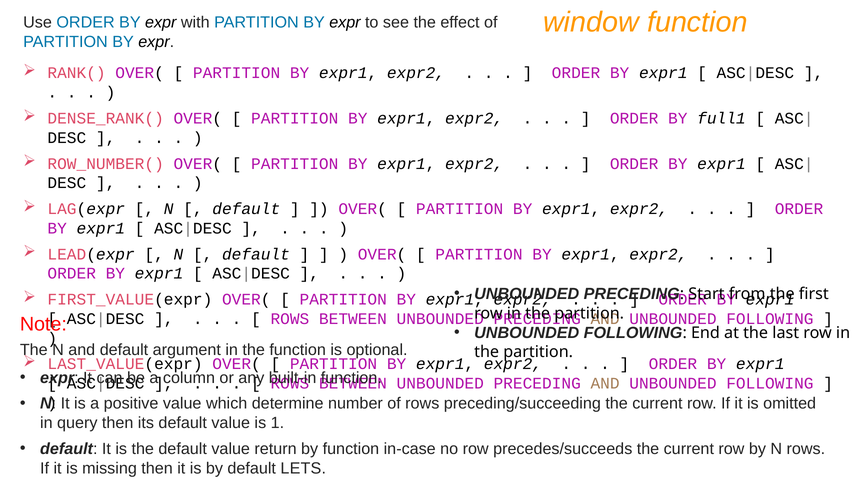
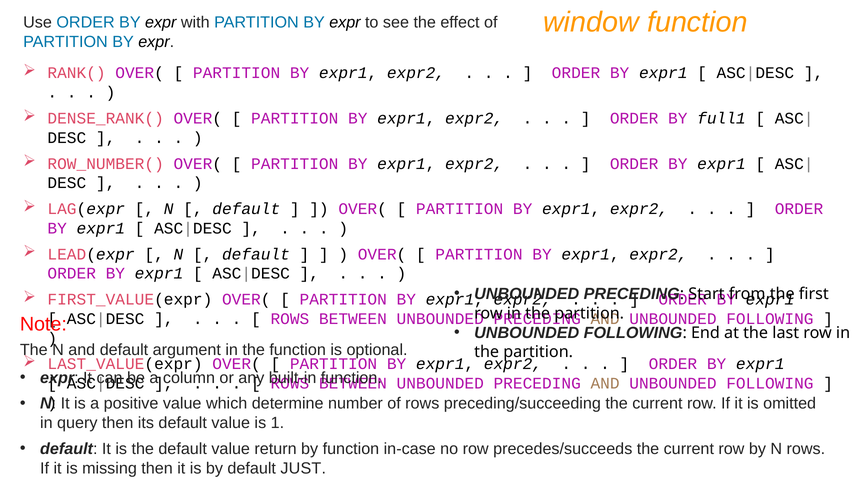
LETS: LETS -> JUST (303, 468)
